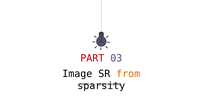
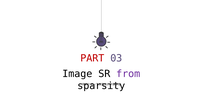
from colour: orange -> purple (128, 74)
